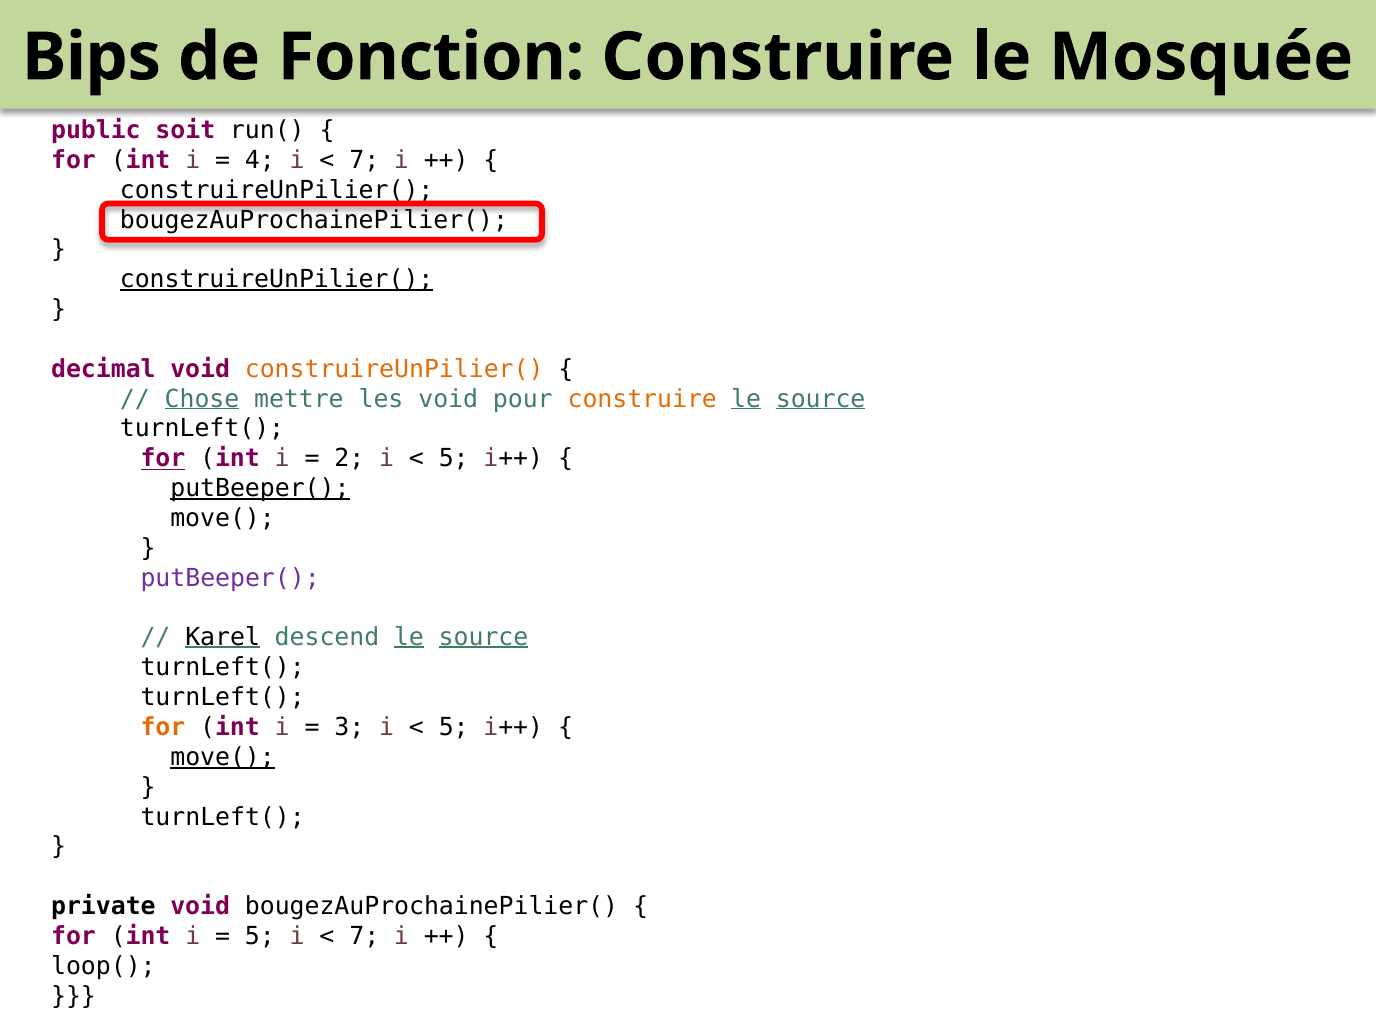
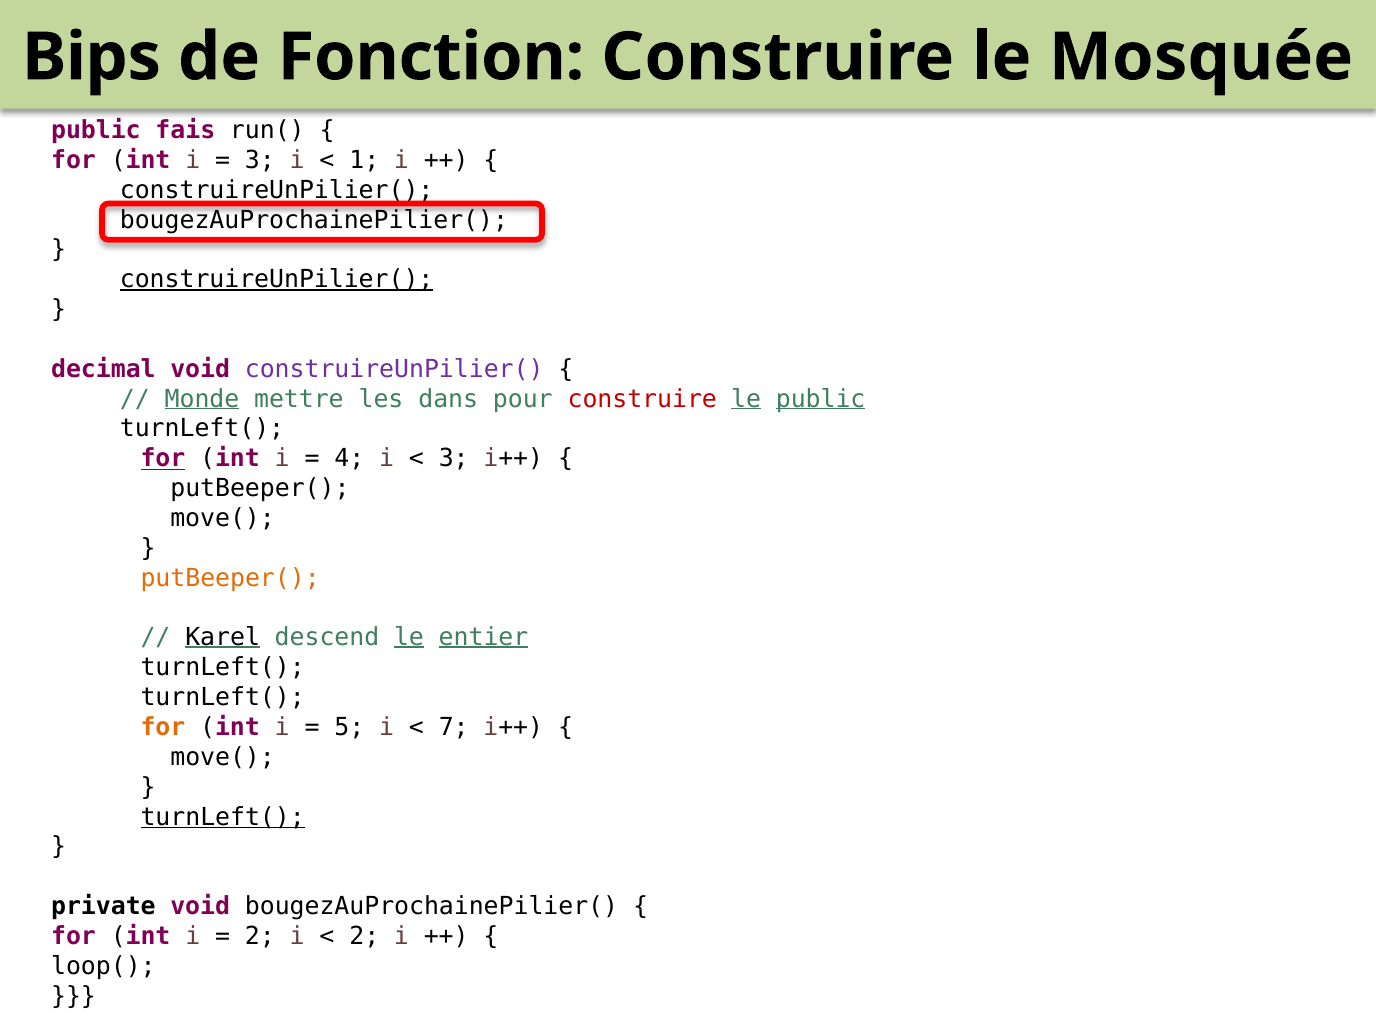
soit: soit -> fais (185, 130)
4: 4 -> 3 (260, 160)
7: 7 -> 1 (364, 160)
construireUnPilier( colour: orange -> purple (394, 369)
Chose: Chose -> Monde (202, 399)
les void: void -> dans (448, 399)
construire colour: orange -> red (642, 399)
source: source -> public (821, 399)
2: 2 -> 4 (349, 459)
5: 5 -> 3 (454, 459)
putBeeper( underline: present -> none (260, 488)
putBeeper( colour: purple -> orange (230, 578)
descend le source: source -> entier (484, 638)
3: 3 -> 5 (349, 727)
5: 5 -> 7 (454, 727)
move( underline: present -> none (223, 757)
turnLeft( underline: none -> present (223, 817)
5: 5 -> 2 (260, 936)
7: 7 -> 2 (364, 936)
